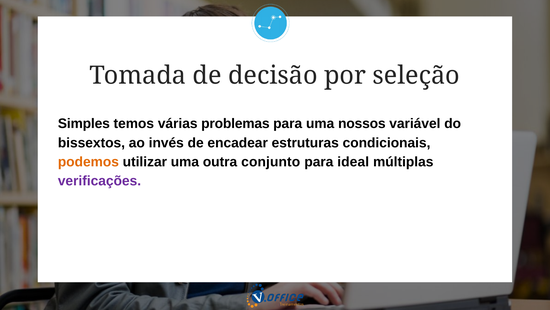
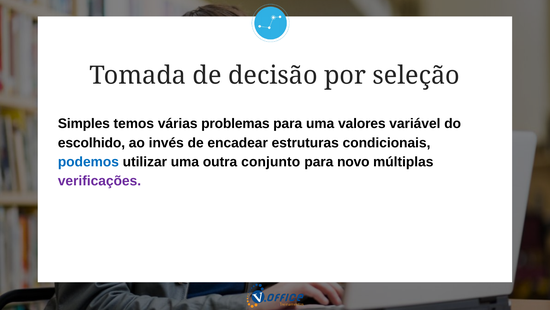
nossos: nossos -> valores (362, 124)
bissextos: bissextos -> escolhido (91, 142)
podemos colour: orange -> blue (88, 161)
ideal: ideal -> novo (353, 161)
